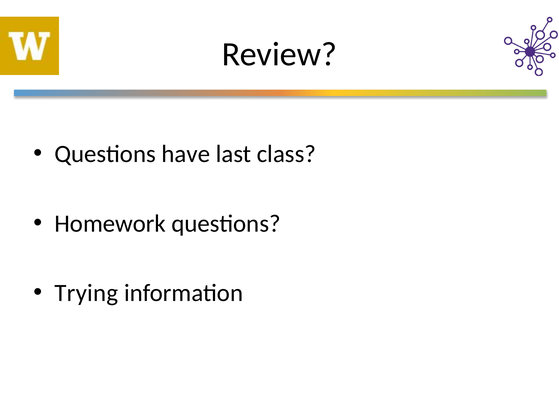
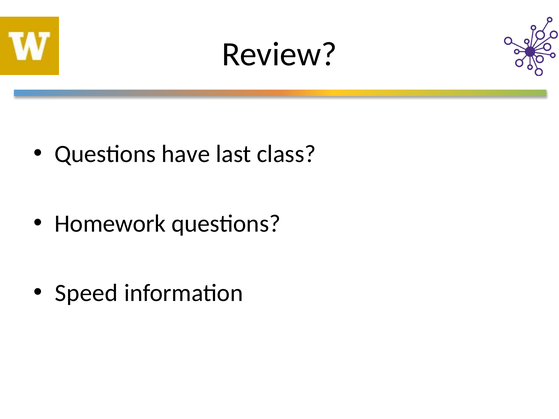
Trying: Trying -> Speed (86, 293)
